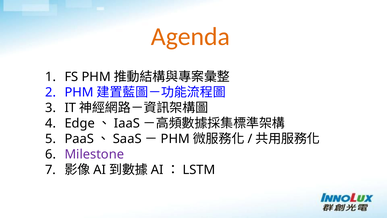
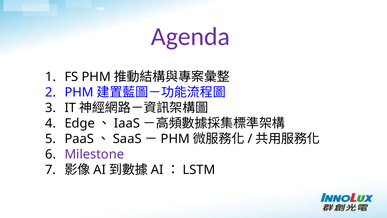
Agenda colour: orange -> purple (190, 37)
